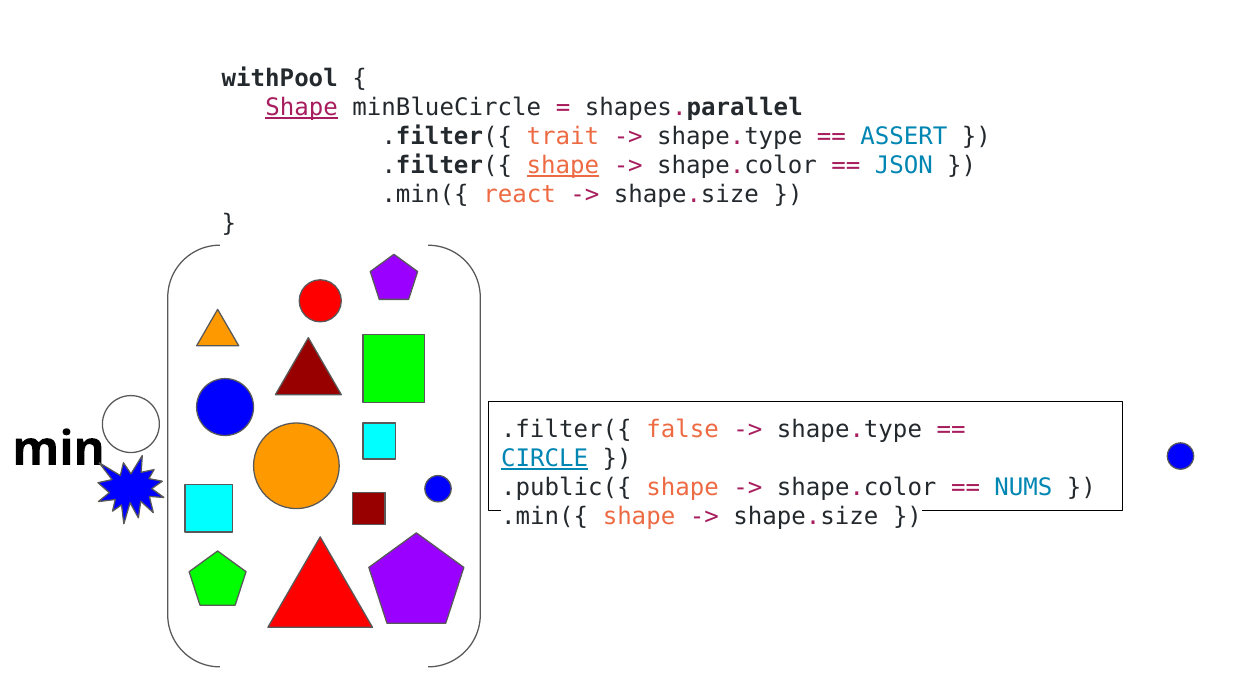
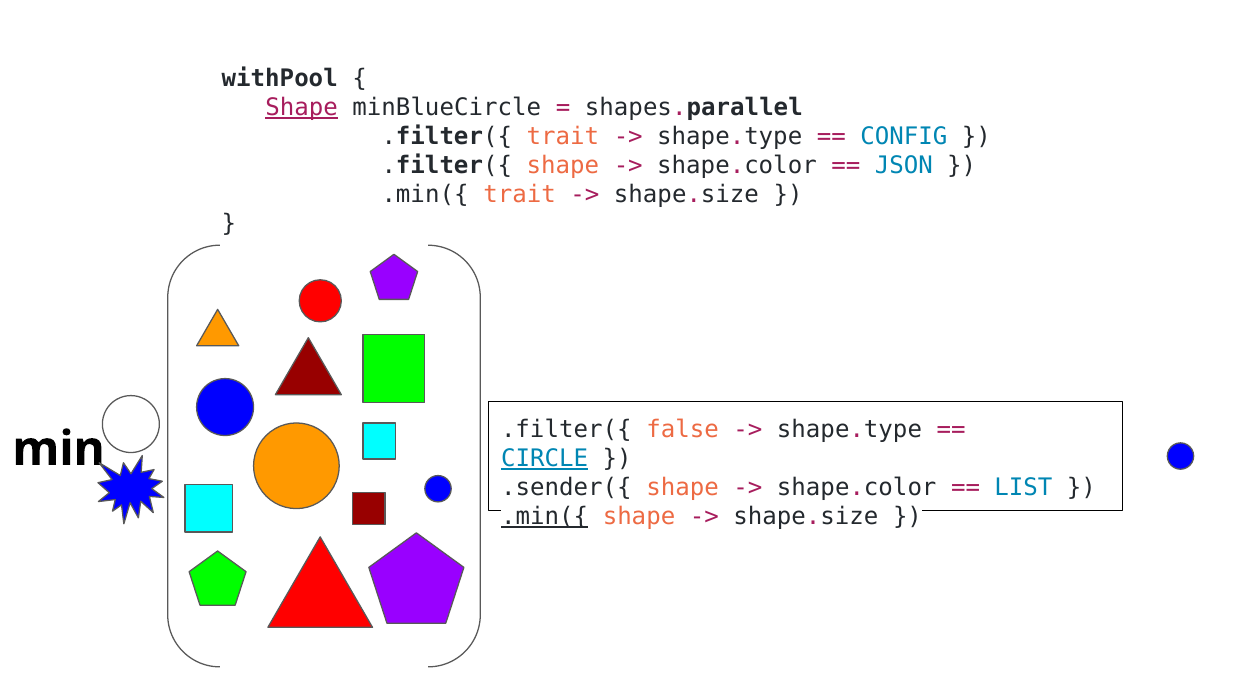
ASSERT: ASSERT -> CONFIG (904, 137)
shape underline: present -> none (563, 165)
.min({ react: react -> trait (520, 194)
.public({: .public({ -> .sender({ (566, 488)
NUMS: NUMS -> LIST (1023, 488)
.min({ underline: none -> present (545, 516)
